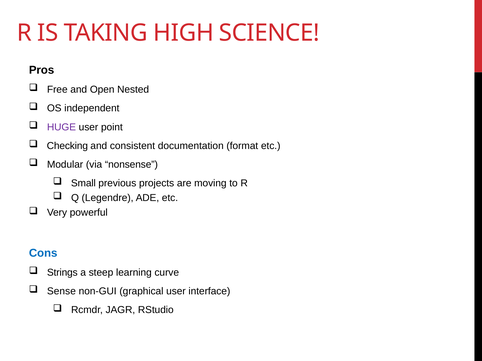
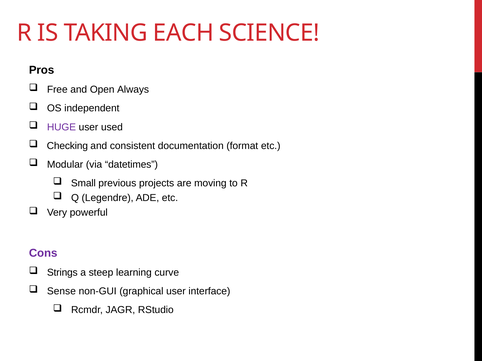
HIGH: HIGH -> EACH (184, 33)
Nested: Nested -> Always (133, 90)
point: point -> used (112, 127)
nonsense: nonsense -> datetimes (131, 165)
Cons colour: blue -> purple (43, 253)
